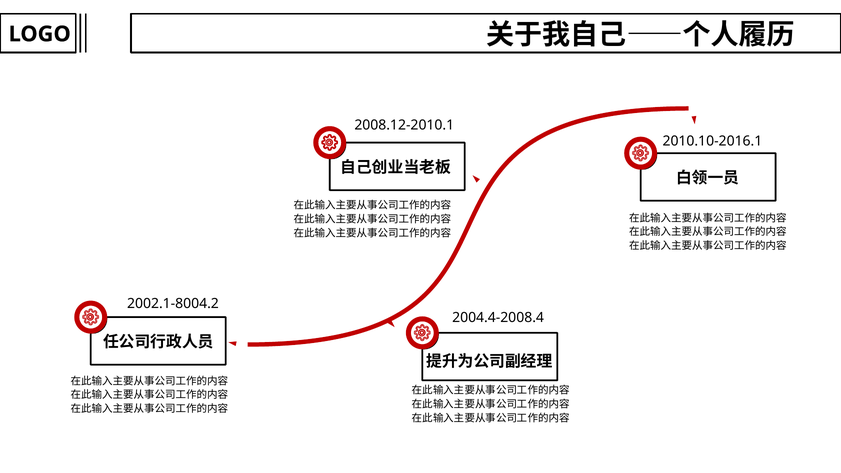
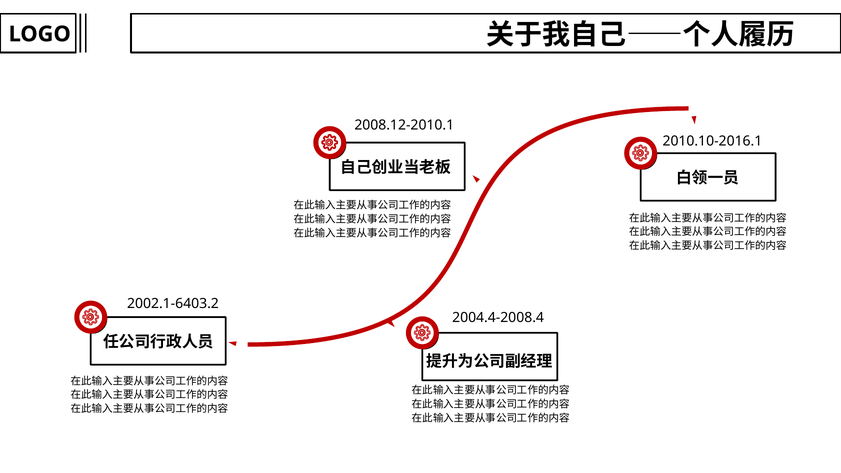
2002.1-8004.2: 2002.1-8004.2 -> 2002.1-6403.2 (173, 303)
